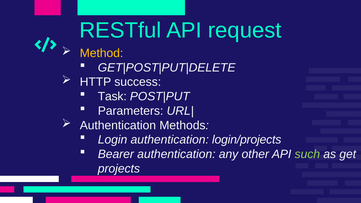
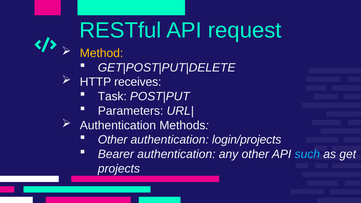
success: success -> receives (138, 82)
Login: Login -> Other (113, 140)
such colour: light green -> light blue (307, 154)
